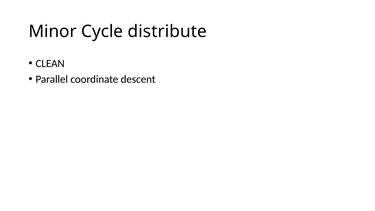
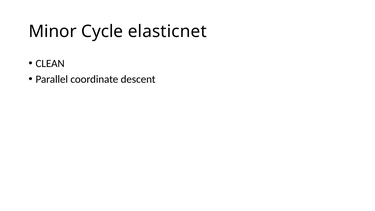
distribute: distribute -> elasticnet (167, 32)
